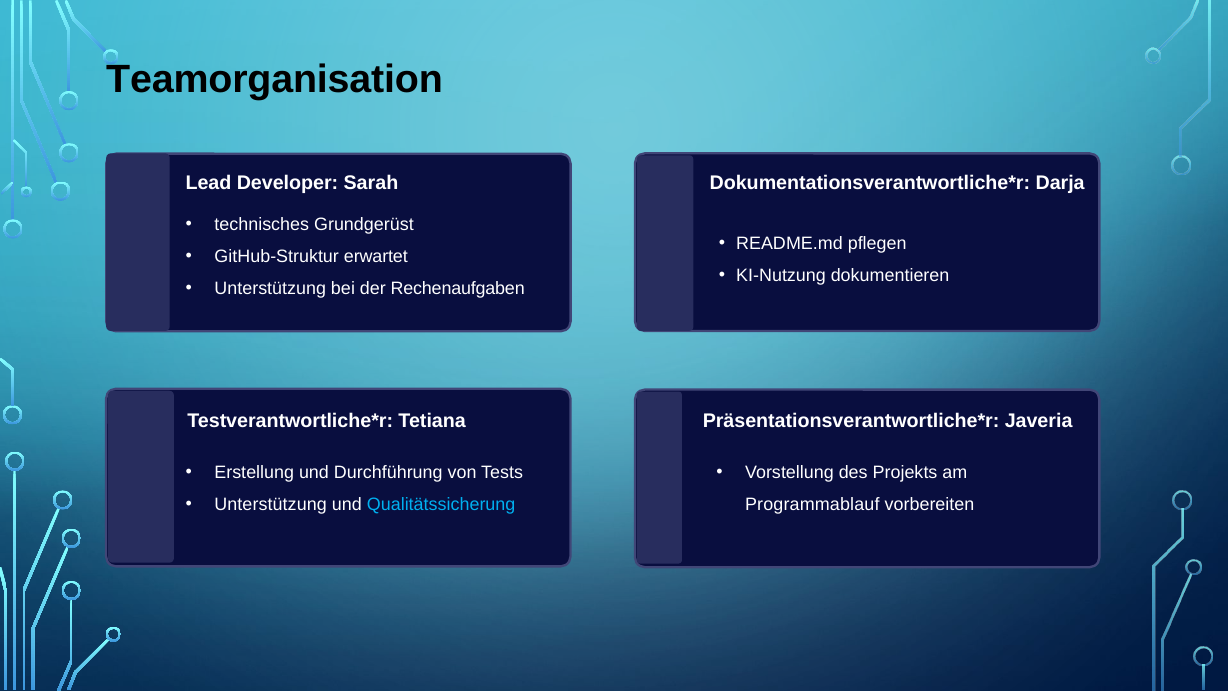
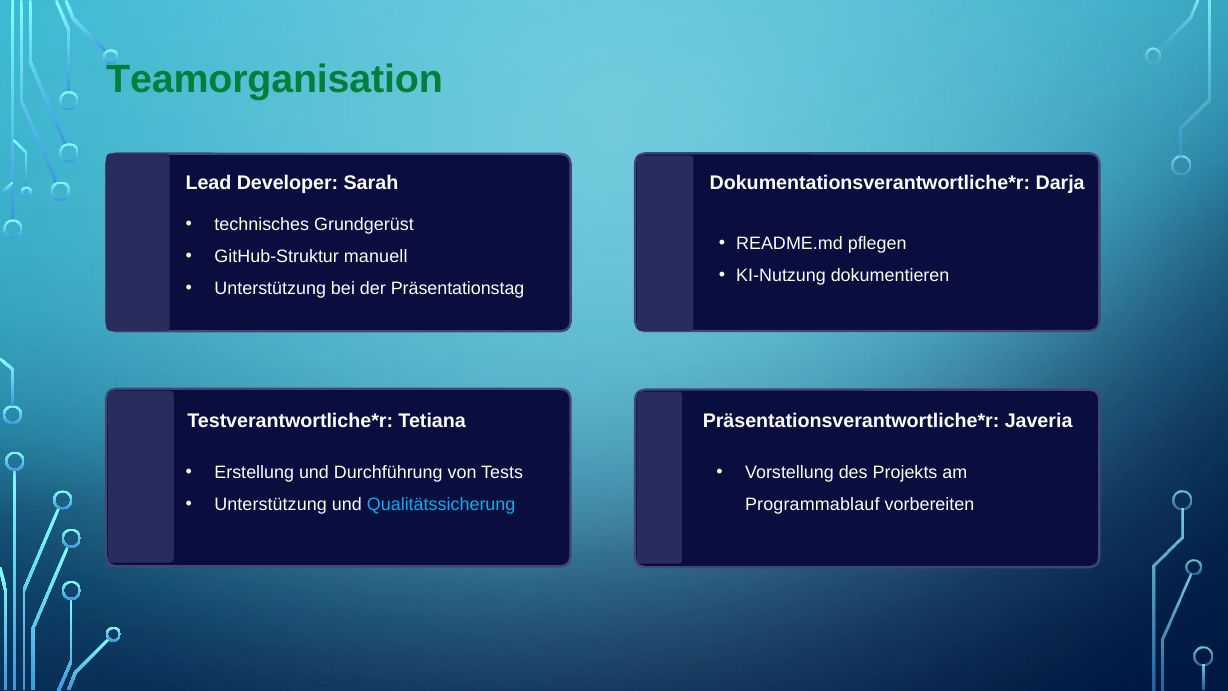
Teamorganisation colour: black -> green (275, 79)
erwartet: erwartet -> manuell (376, 256)
Rechenaufgaben: Rechenaufgaben -> Präsentationstag (458, 289)
